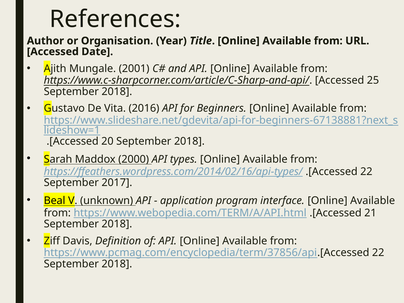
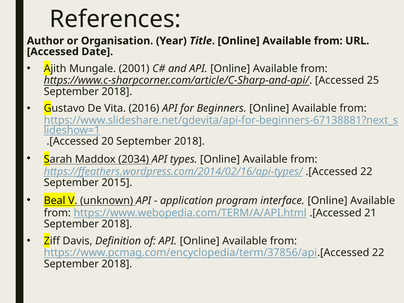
2000: 2000 -> 2034 (134, 159)
2017: 2017 -> 2015 (117, 183)
